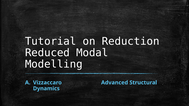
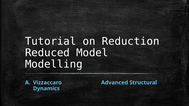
Modal: Modal -> Model (92, 53)
